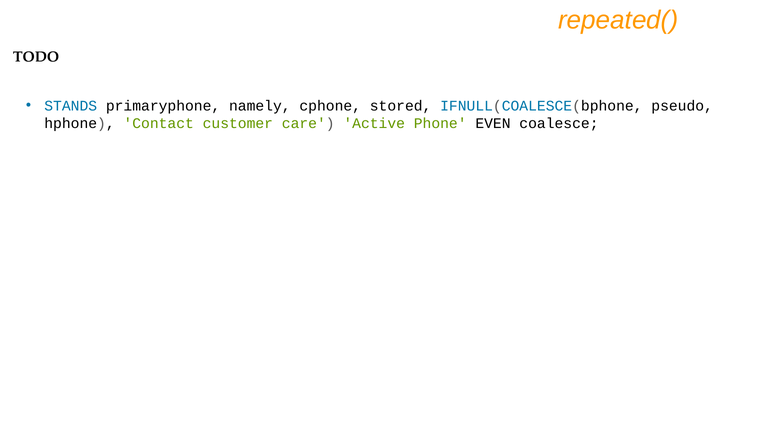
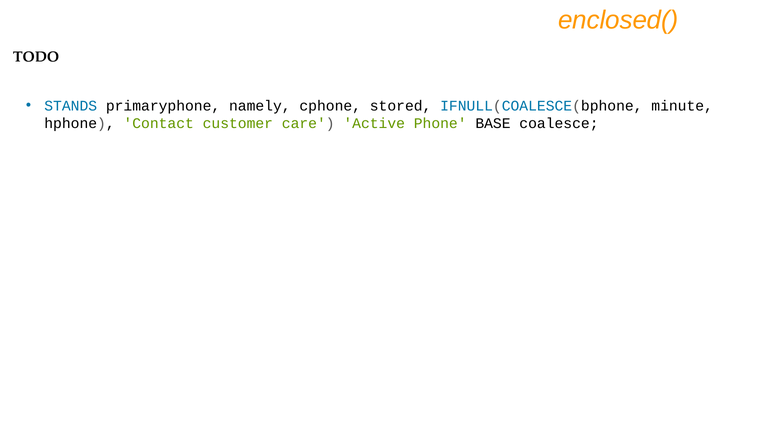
repeated(: repeated( -> enclosed( (618, 20)
pseudo: pseudo -> minute (682, 106)
EVEN: EVEN -> BASE (493, 123)
